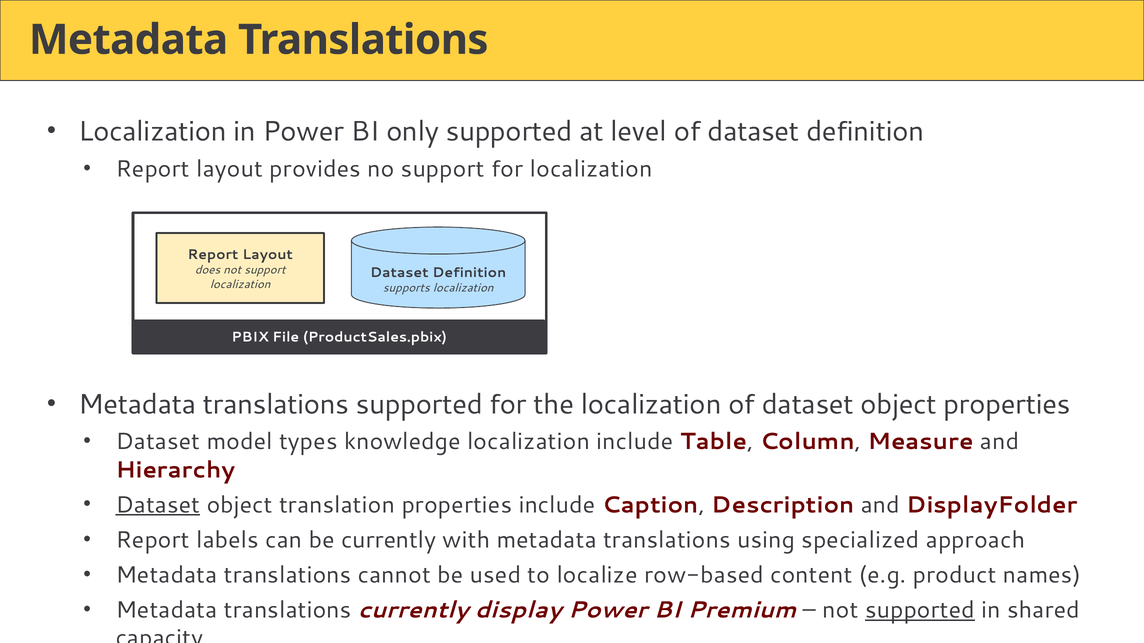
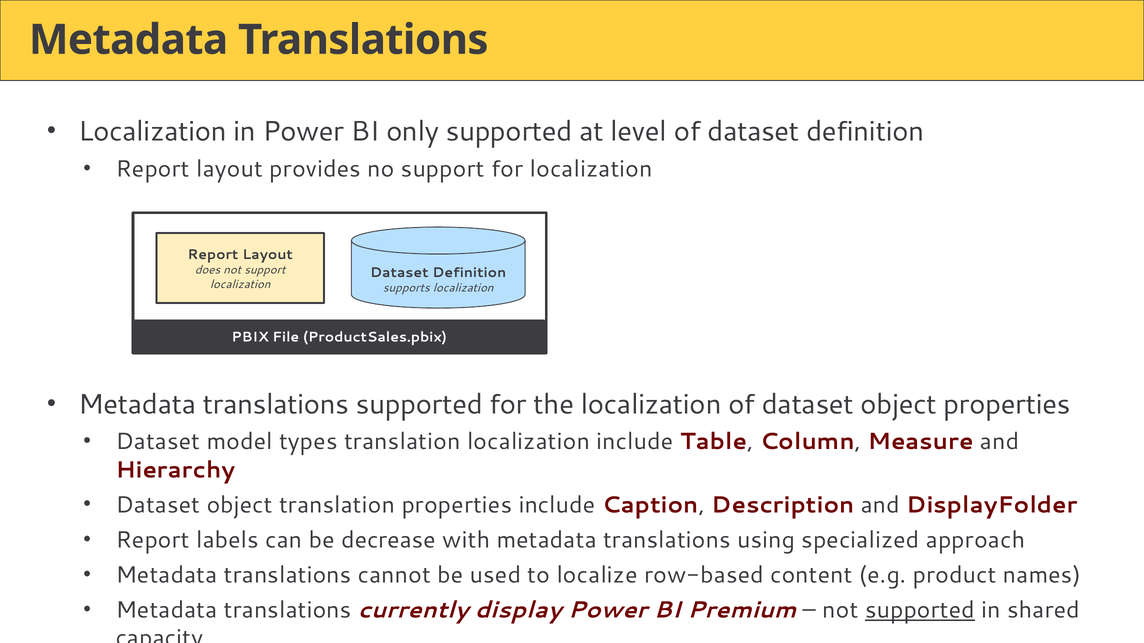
types knowledge: knowledge -> translation (402, 442)
Dataset underline: present -> none (158, 505)
be currently: currently -> decrease (389, 540)
